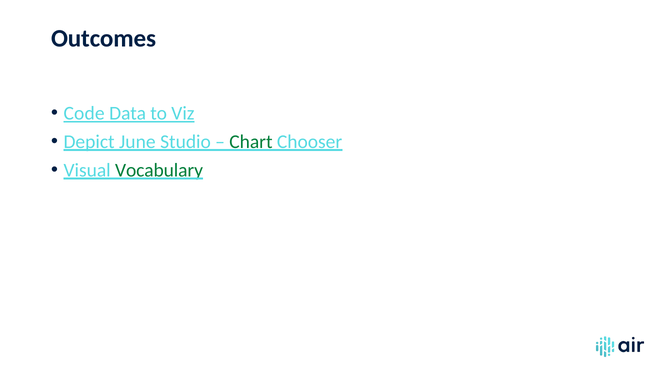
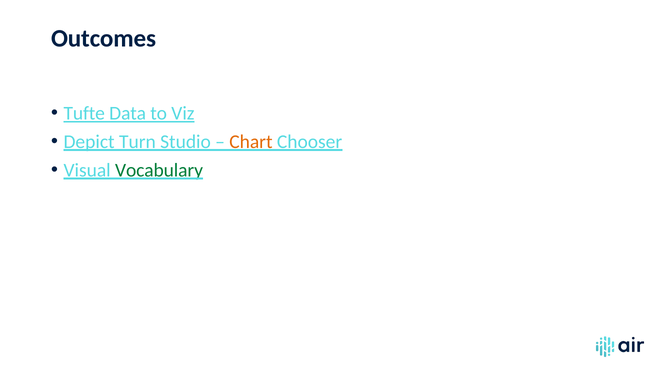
Code: Code -> Tufte (84, 113)
June: June -> Turn (137, 142)
Chart colour: green -> orange (251, 142)
